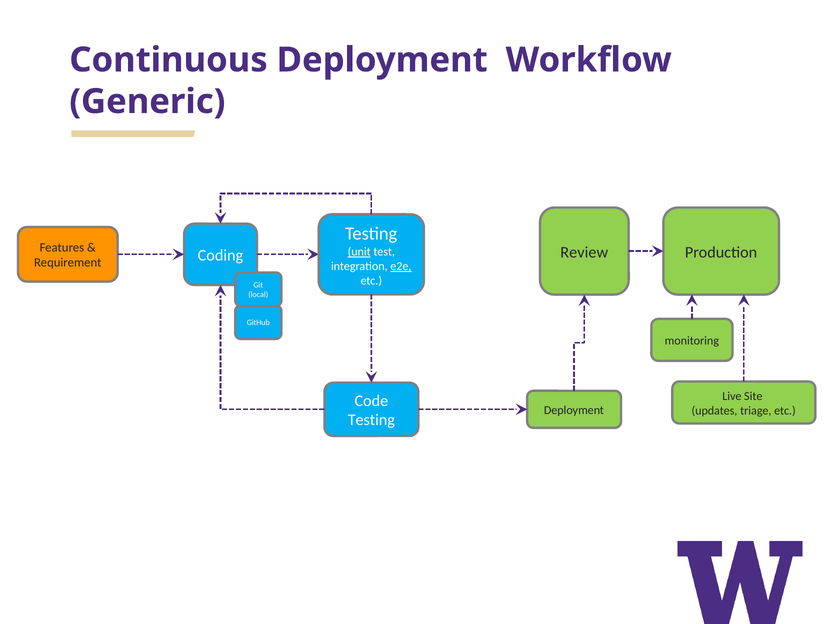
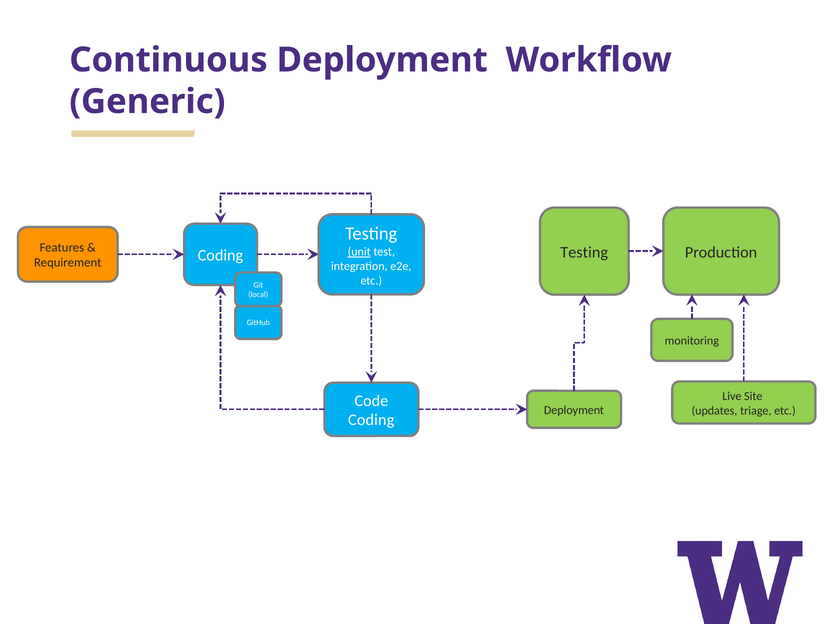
Review: Review -> Testing (584, 252)
e2e underline: present -> none (401, 266)
Testing: Testing -> Coding (371, 420)
